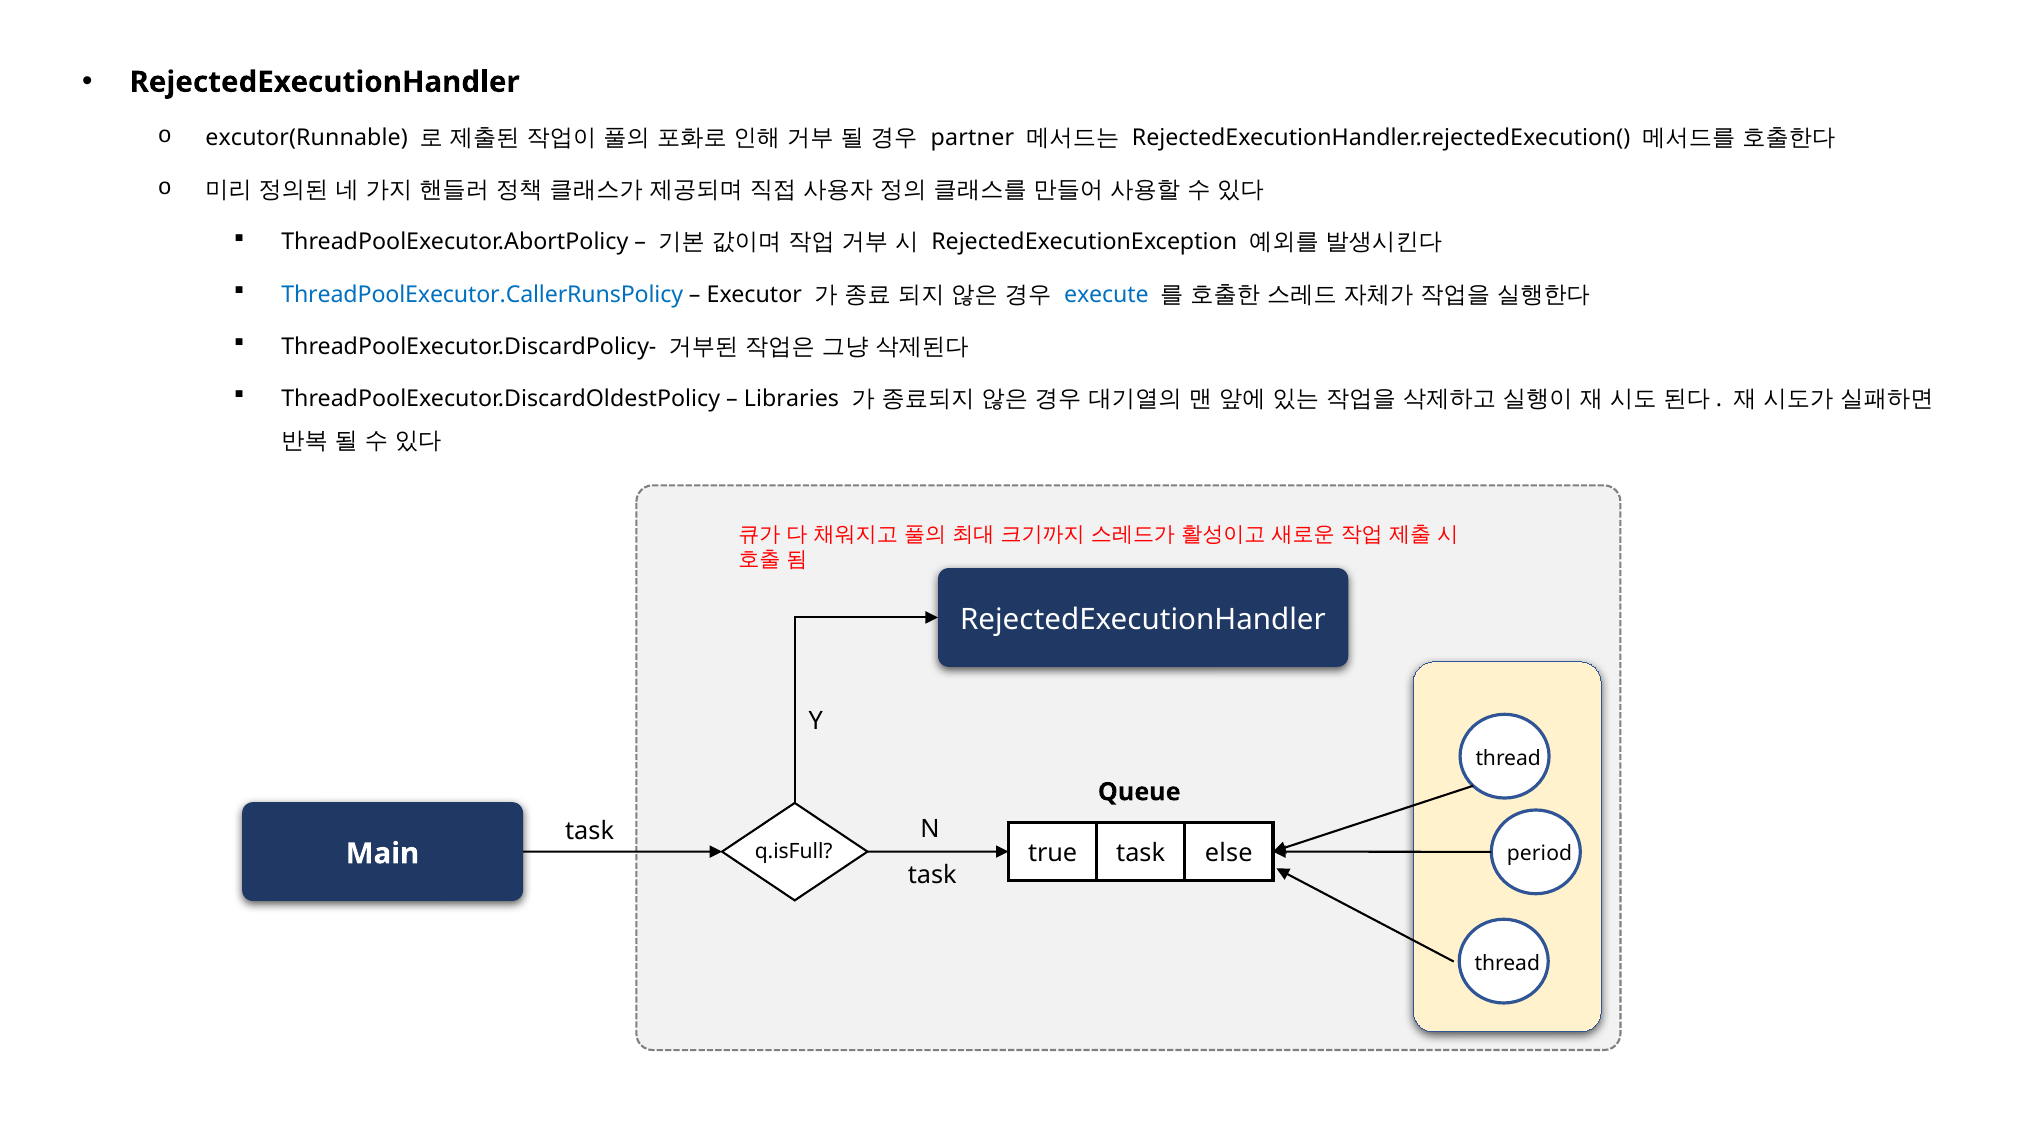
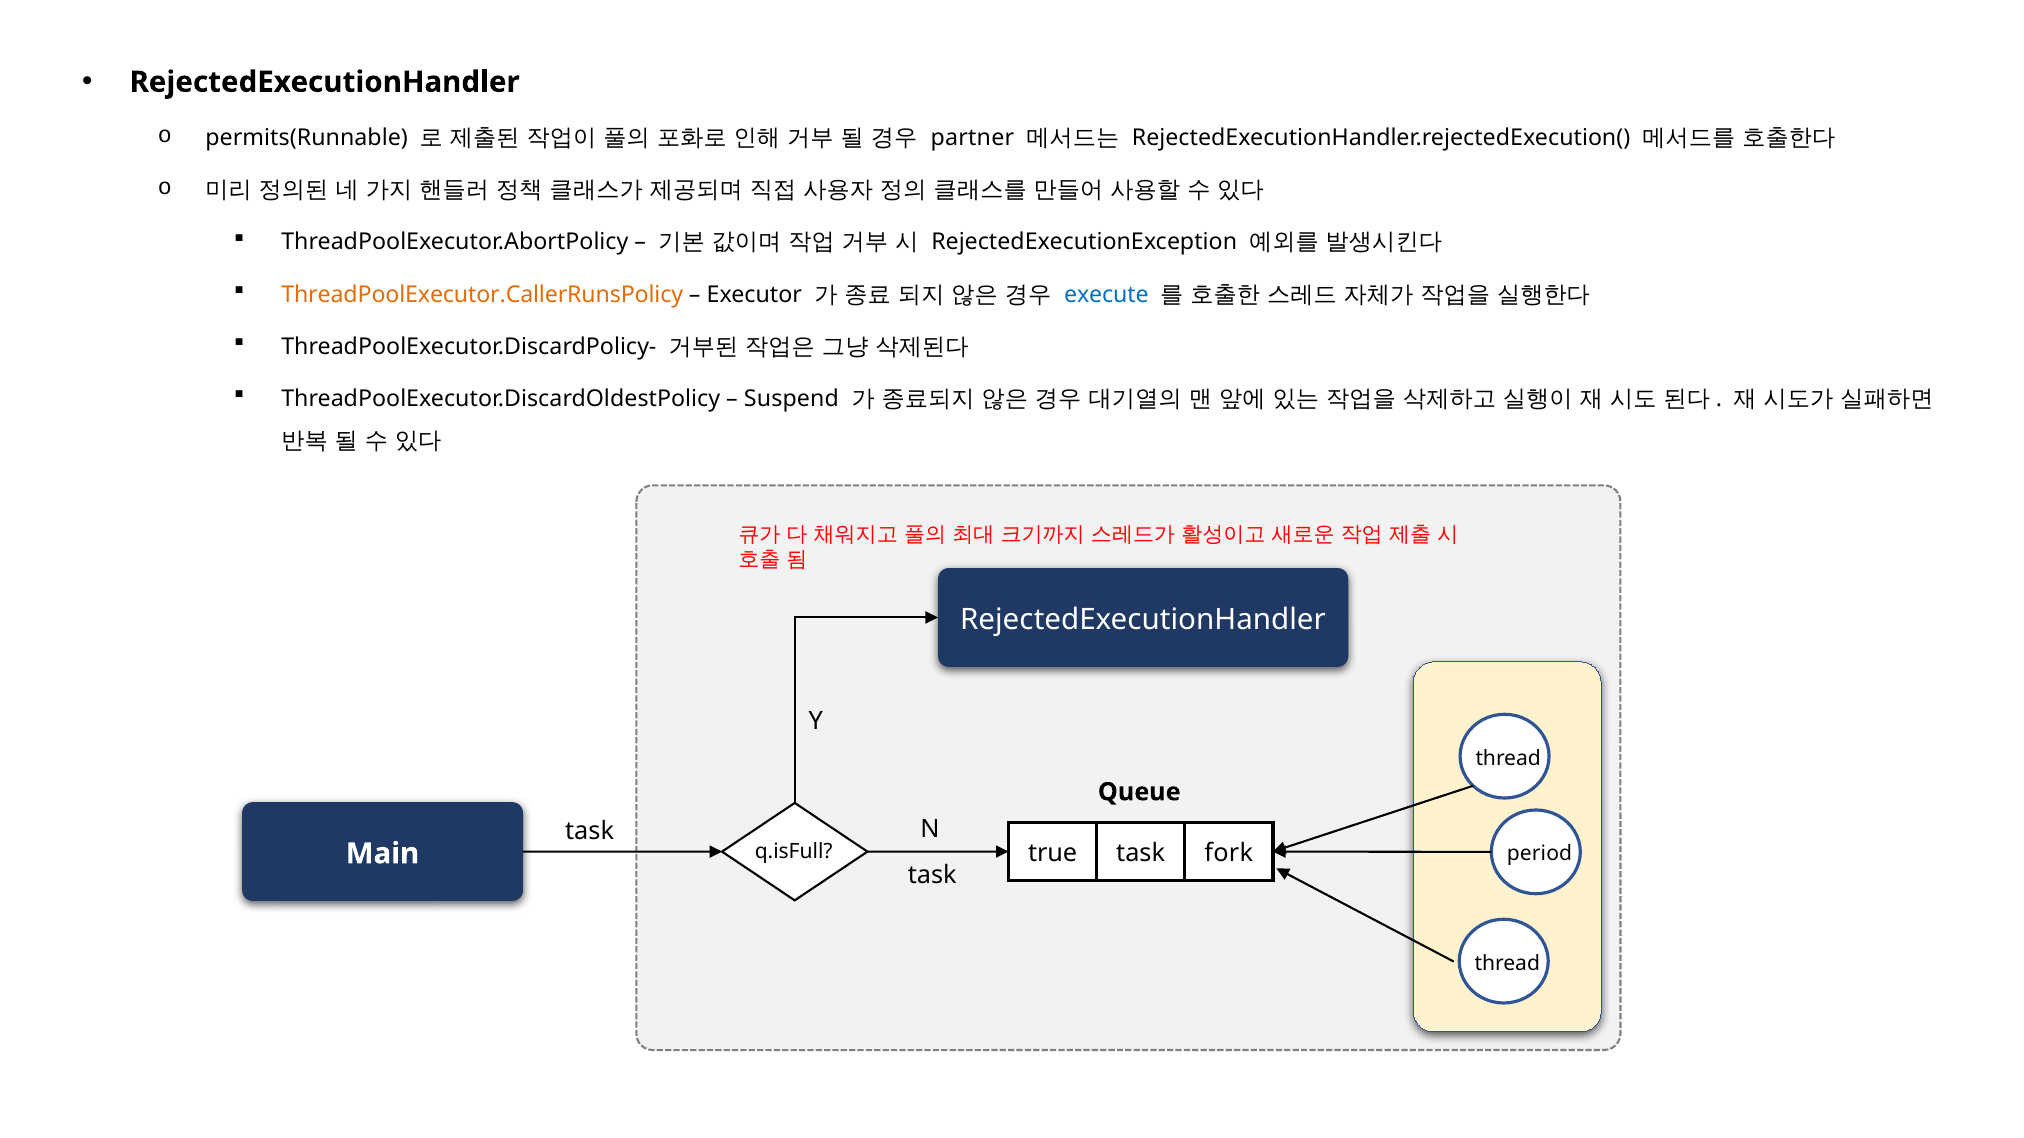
excutor(Runnable: excutor(Runnable -> permits(Runnable (307, 138)
ThreadPoolExecutor.CallerRunsPolicy colour: blue -> orange (482, 295)
Libraries: Libraries -> Suspend (791, 399)
else: else -> fork (1229, 854)
